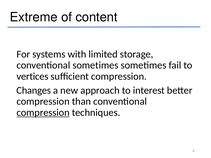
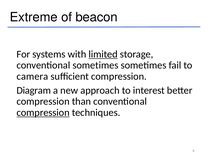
content: content -> beacon (97, 17)
limited underline: none -> present (103, 54)
vertices: vertices -> camera (32, 76)
Changes: Changes -> Diagram (34, 90)
